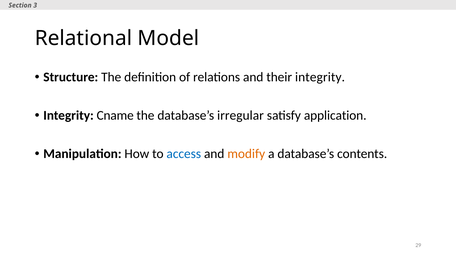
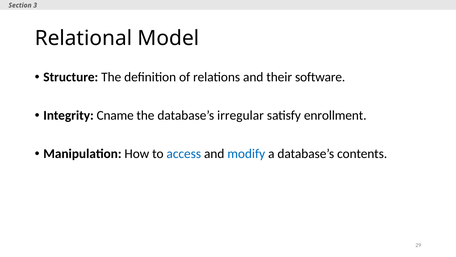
their integrity: integrity -> software (320, 77)
application: application -> enrollment (335, 115)
modify colour: orange -> blue (246, 154)
